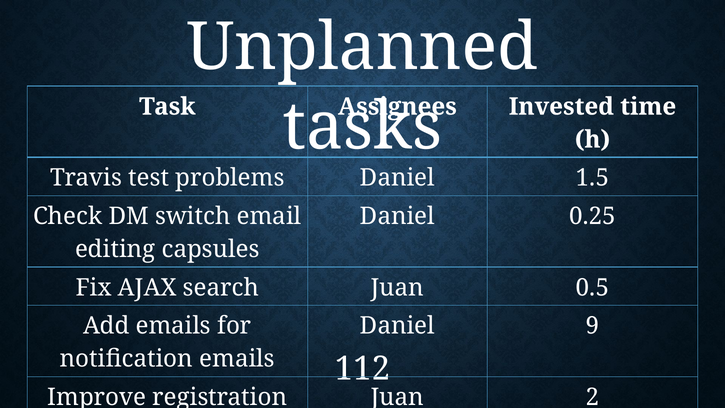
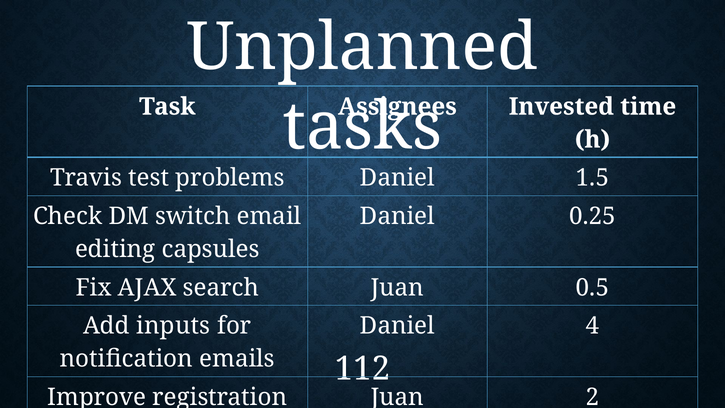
Add emails: emails -> inputs (173, 326)
9: 9 -> 4 (593, 326)
